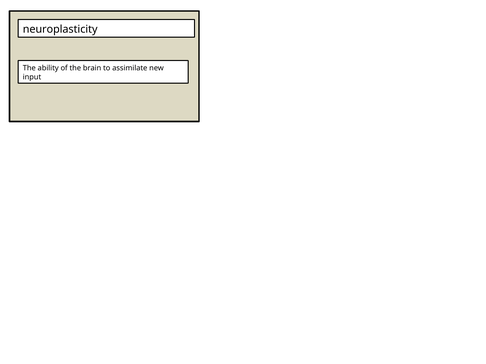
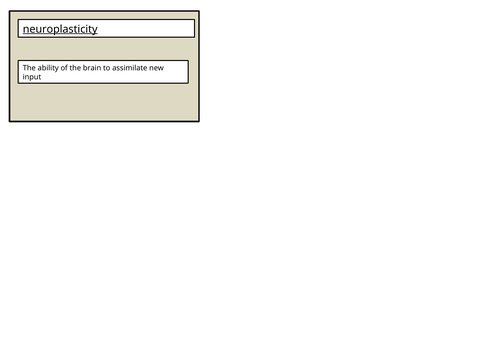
neuroplasticity underline: none -> present (60, 29)
